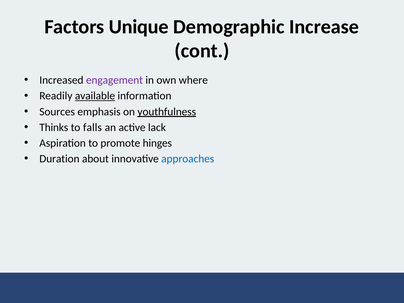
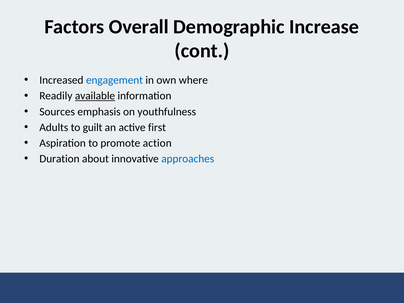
Unique: Unique -> Overall (139, 27)
engagement colour: purple -> blue (114, 80)
youthfulness underline: present -> none (167, 112)
Thinks: Thinks -> Adults (54, 127)
falls: falls -> guilt (93, 127)
lack: lack -> first (157, 127)
hinges: hinges -> action (157, 143)
